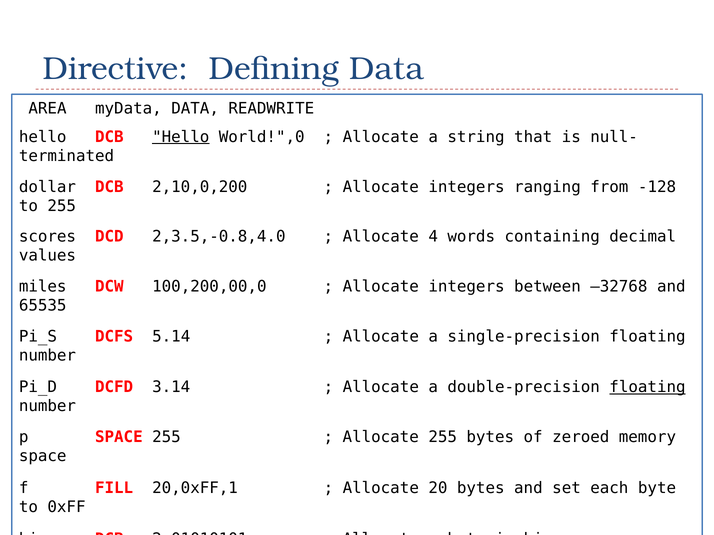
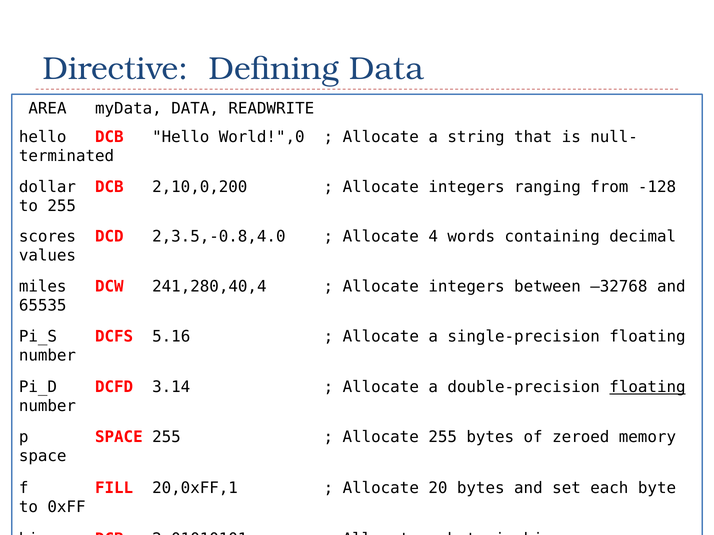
Hello underline: present -> none (181, 137)
100,200,00,0: 100,200,00,0 -> 241,280,40,4 (209, 287)
5.14: 5.14 -> 5.16 (171, 337)
